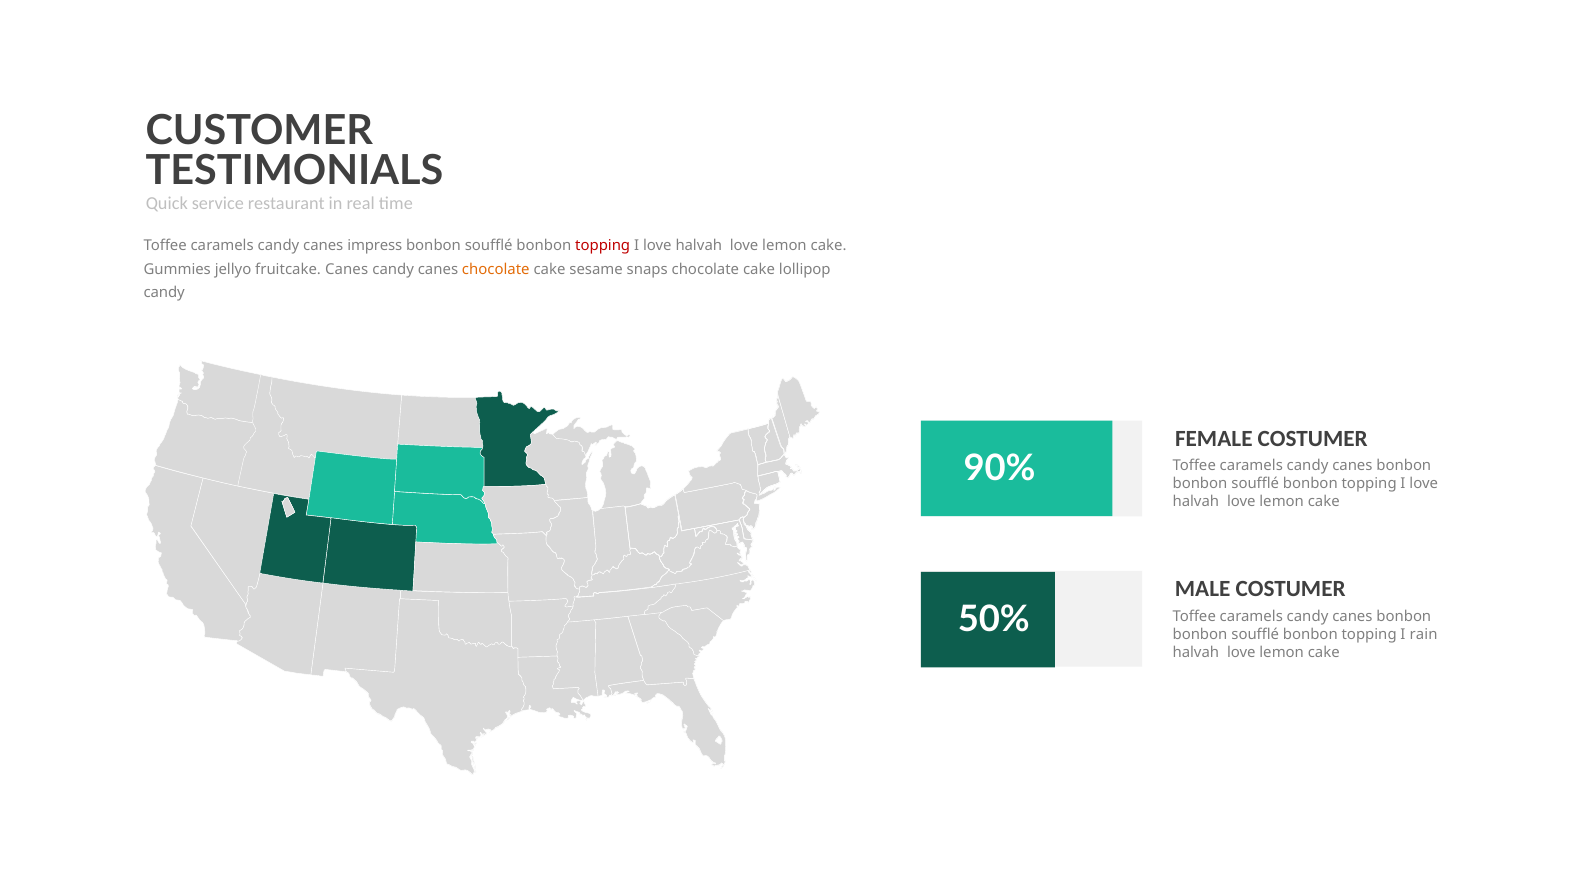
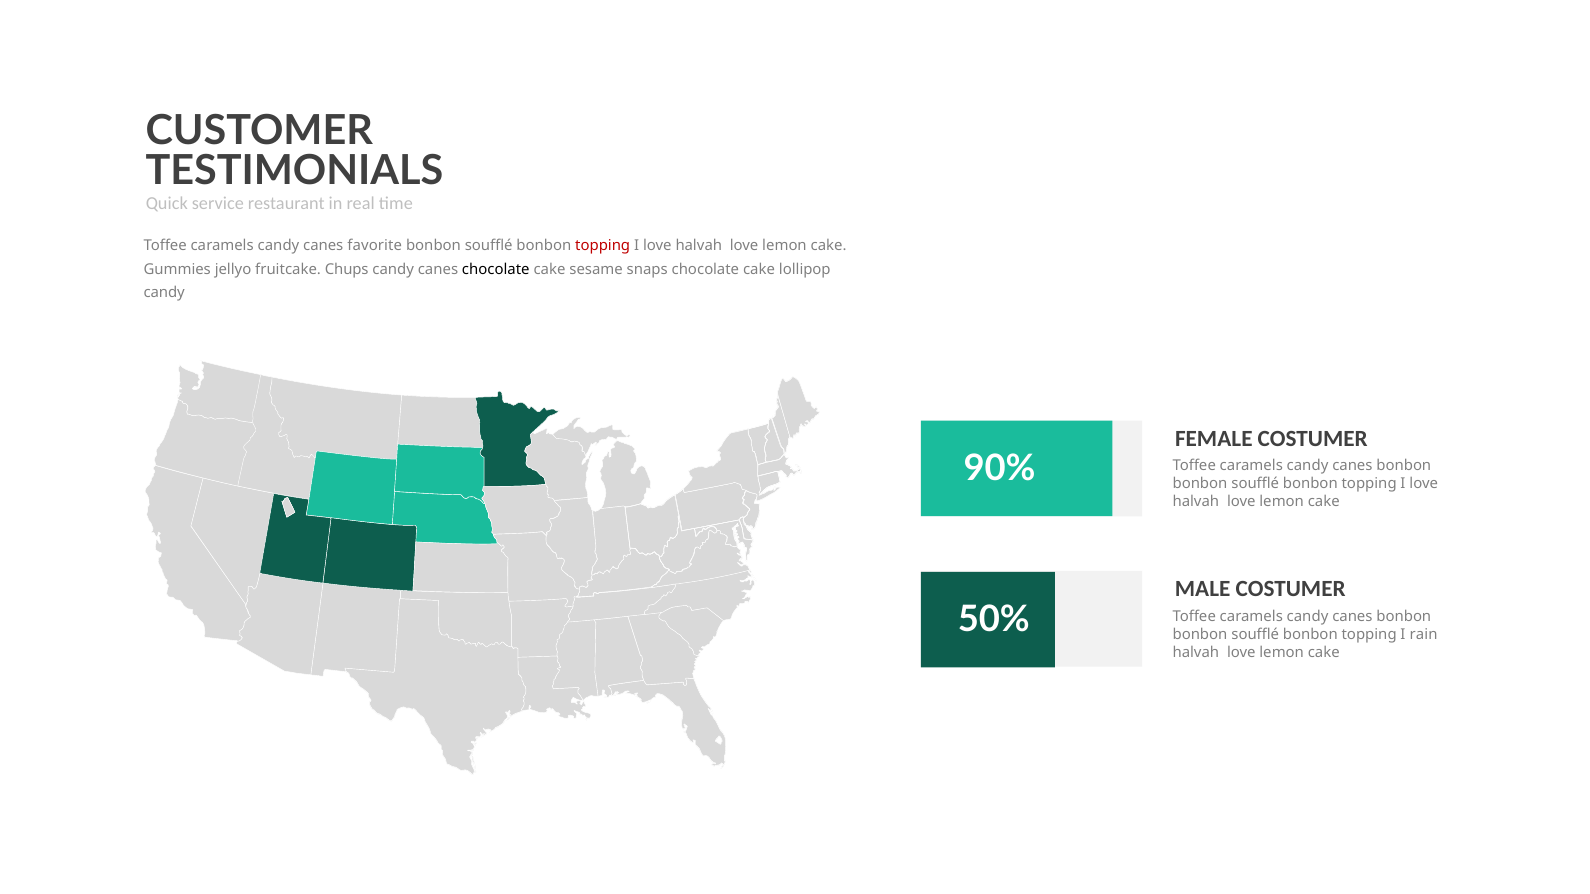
impress: impress -> favorite (375, 246)
fruitcake Canes: Canes -> Chups (347, 269)
chocolate colour: orange -> black (496, 269)
